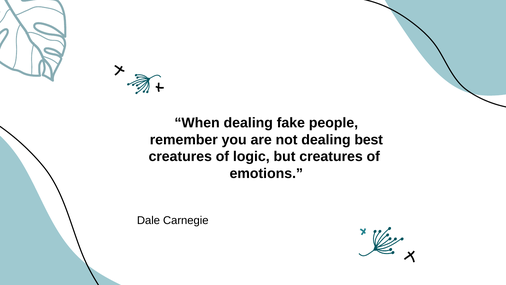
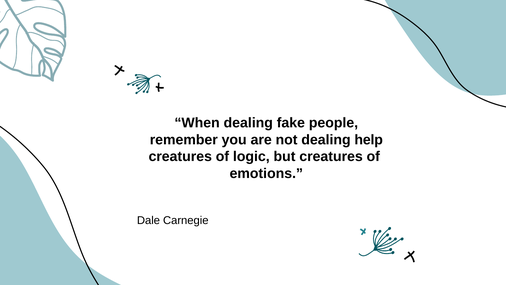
best: best -> help (369, 140)
